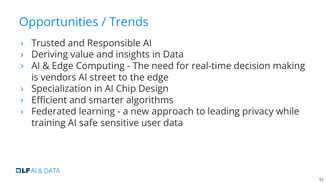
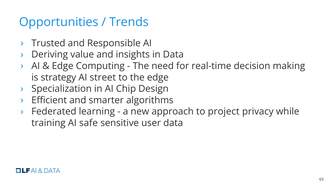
vendors: vendors -> strategy (58, 78)
leading: leading -> project (224, 112)
